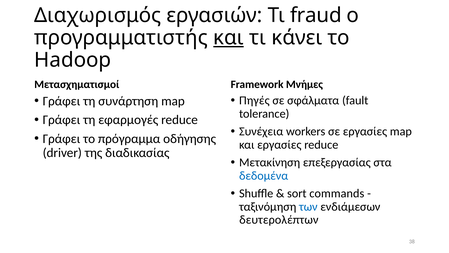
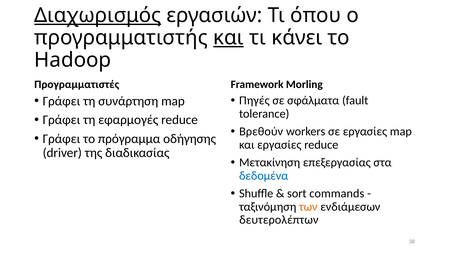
Διαχωρισμός underline: none -> present (98, 15)
fraud: fraud -> όπου (316, 15)
Μετασχηματισμοί: Μετασχηματισμοί -> Προγραμματιστές (77, 84)
Μνήμες: Μνήμες -> Morling (304, 84)
Συνέχεια: Συνέχεια -> Βρεθούν (261, 131)
των colour: blue -> orange (308, 206)
